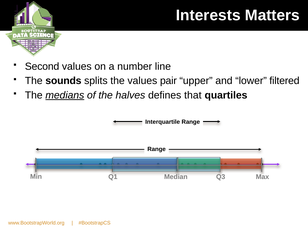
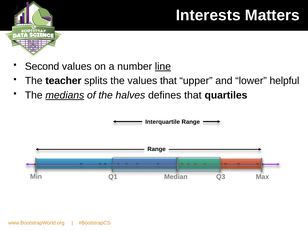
line underline: none -> present (163, 66)
sounds: sounds -> teacher (63, 81)
values pair: pair -> that (168, 81)
filtered: filtered -> helpful (284, 81)
